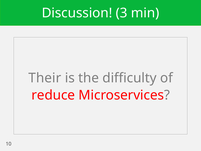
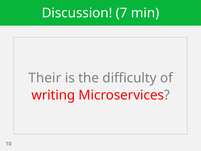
3: 3 -> 7 (122, 13)
reduce: reduce -> writing (53, 95)
